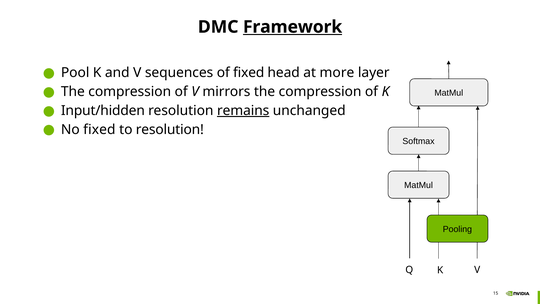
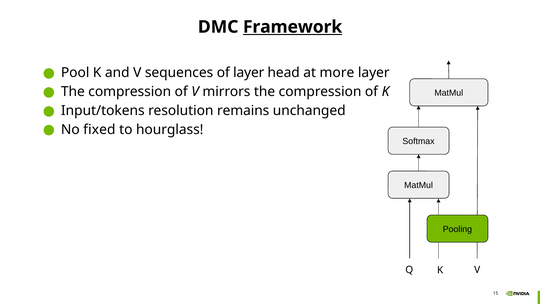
of fixed: fixed -> layer (249, 73)
Input/hidden: Input/hidden -> Input/tokens (103, 111)
remains underline: present -> none (243, 111)
to resolution: resolution -> hourglass (170, 130)
